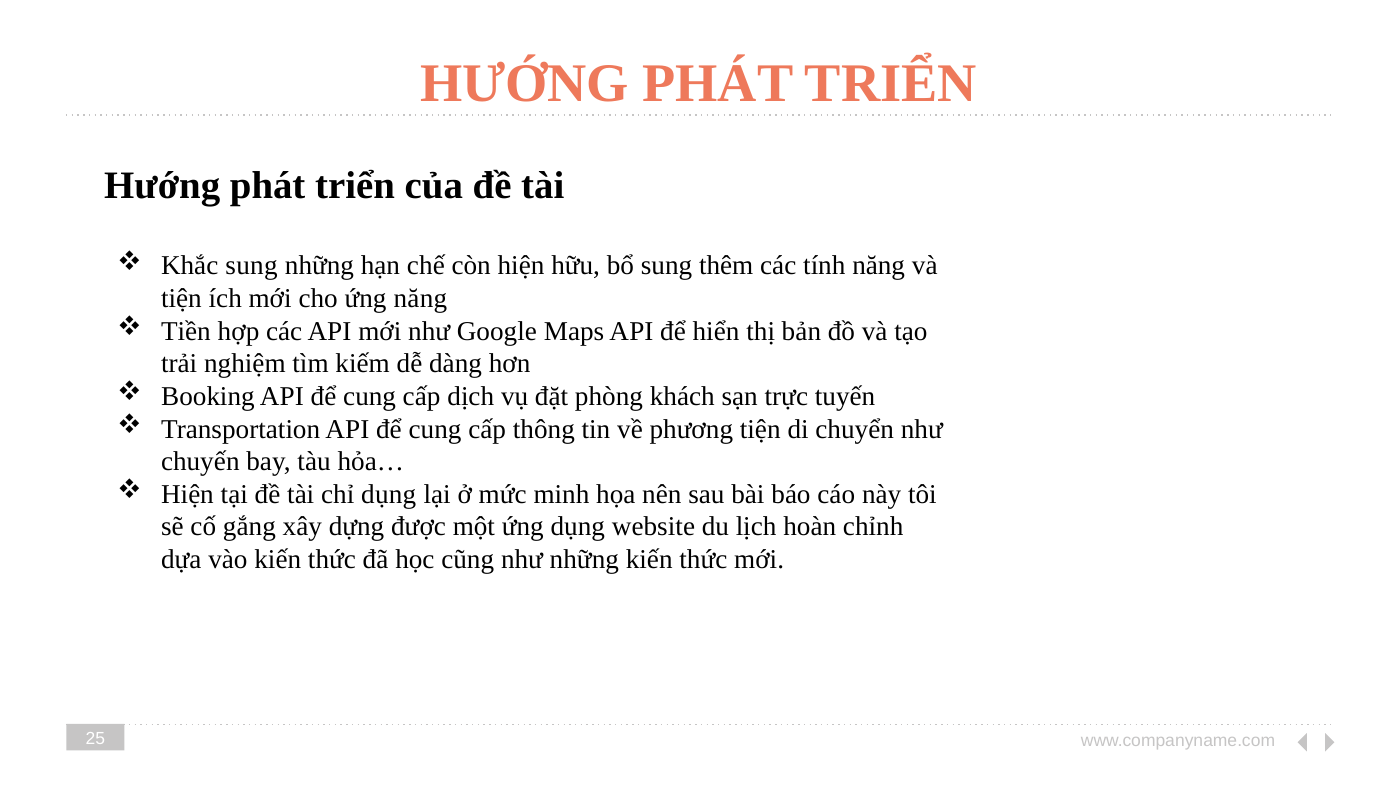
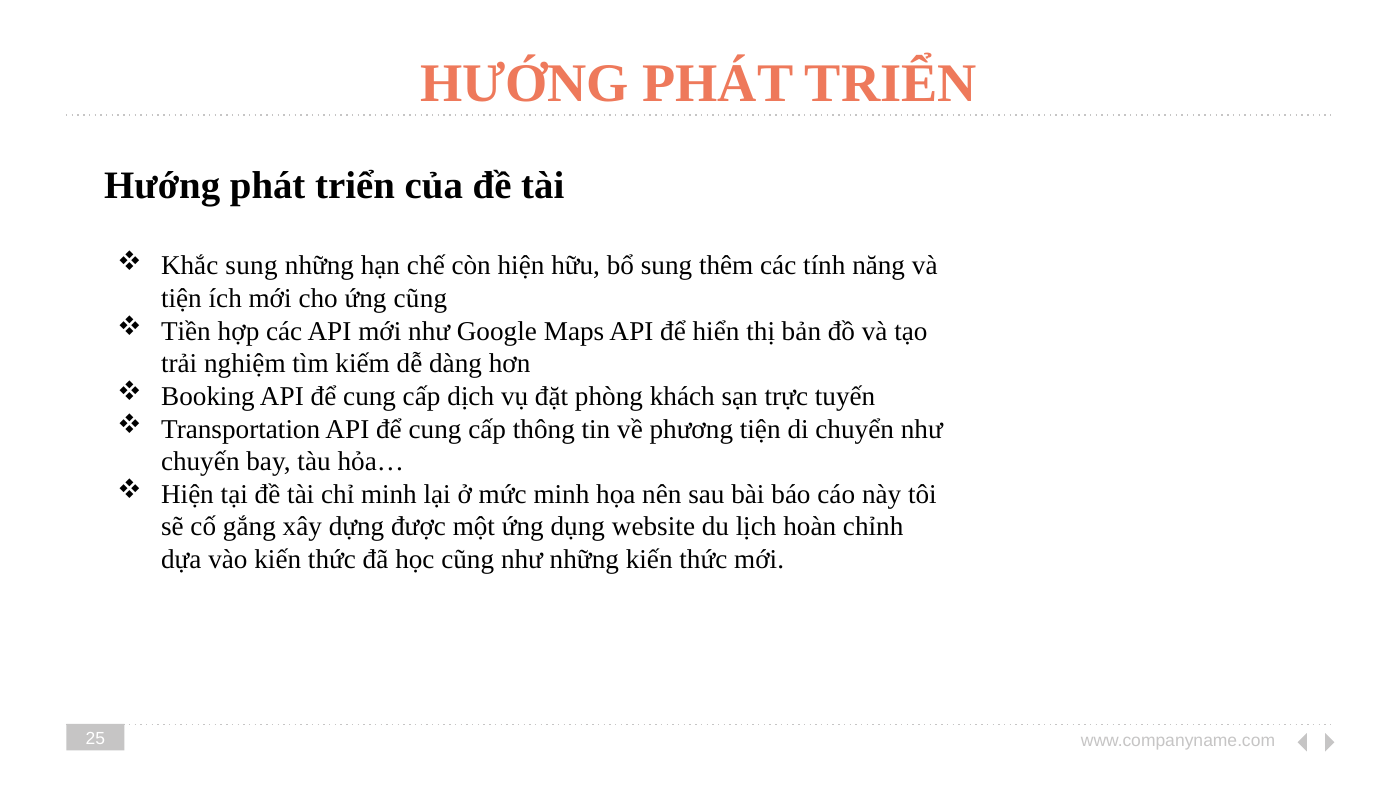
ứng năng: năng -> cũng (420, 299)
chỉ dụng: dụng -> minh (389, 494)
